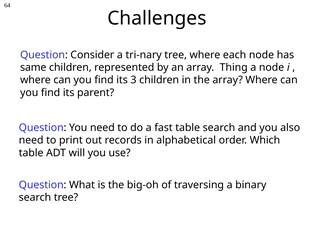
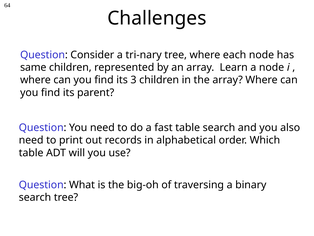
Thing: Thing -> Learn (234, 67)
